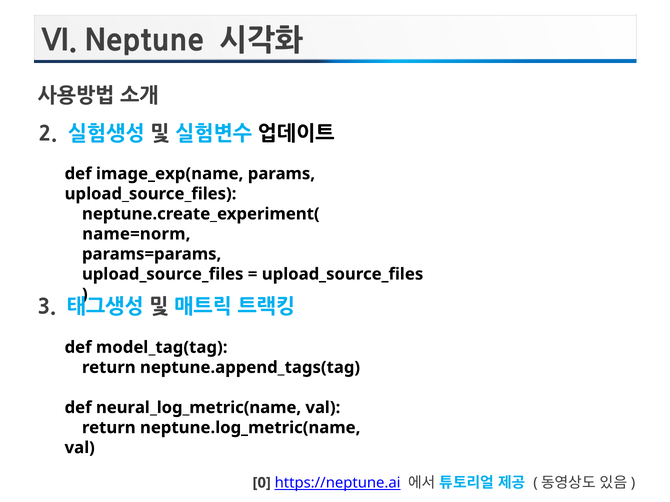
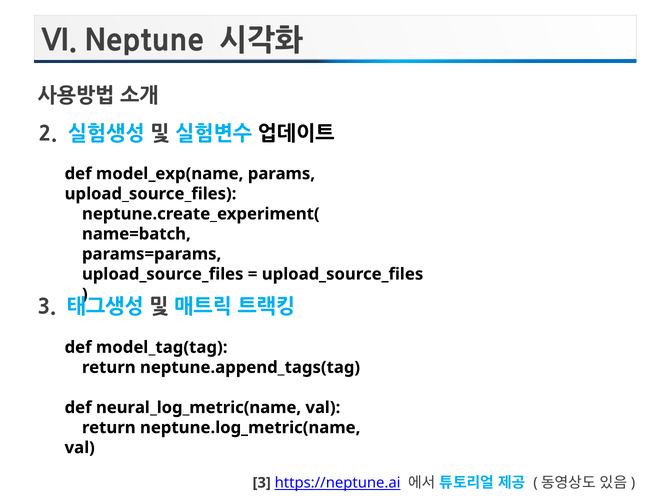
image_exp(name: image_exp(name -> model_exp(name (170, 174)
name=norm: name=norm -> name=batch (136, 234)
0: 0 -> 3 (262, 483)
